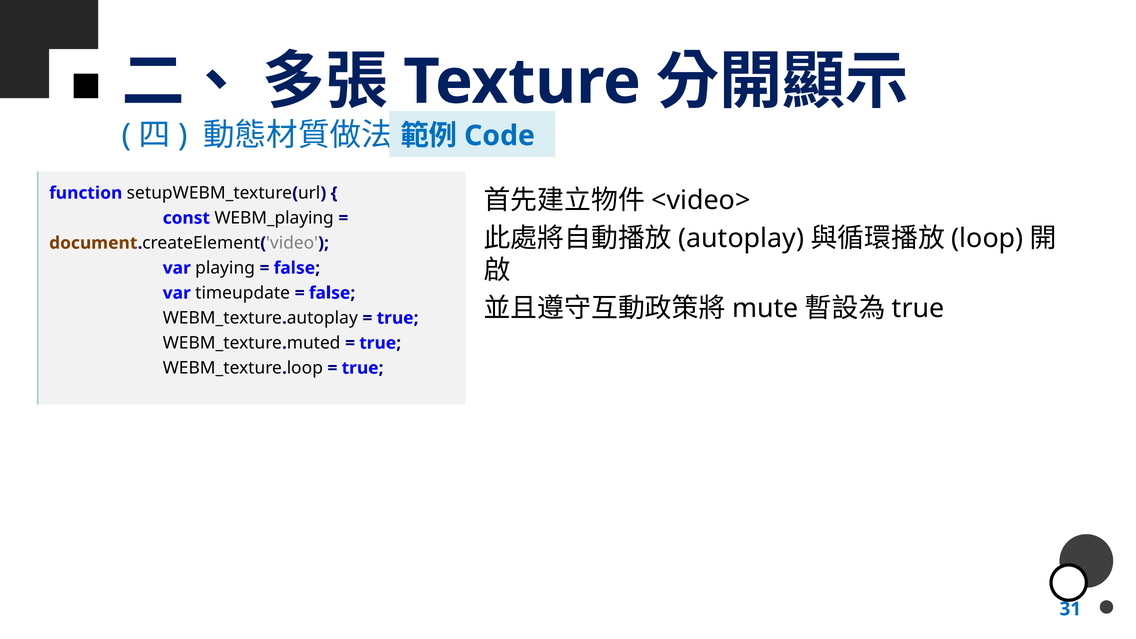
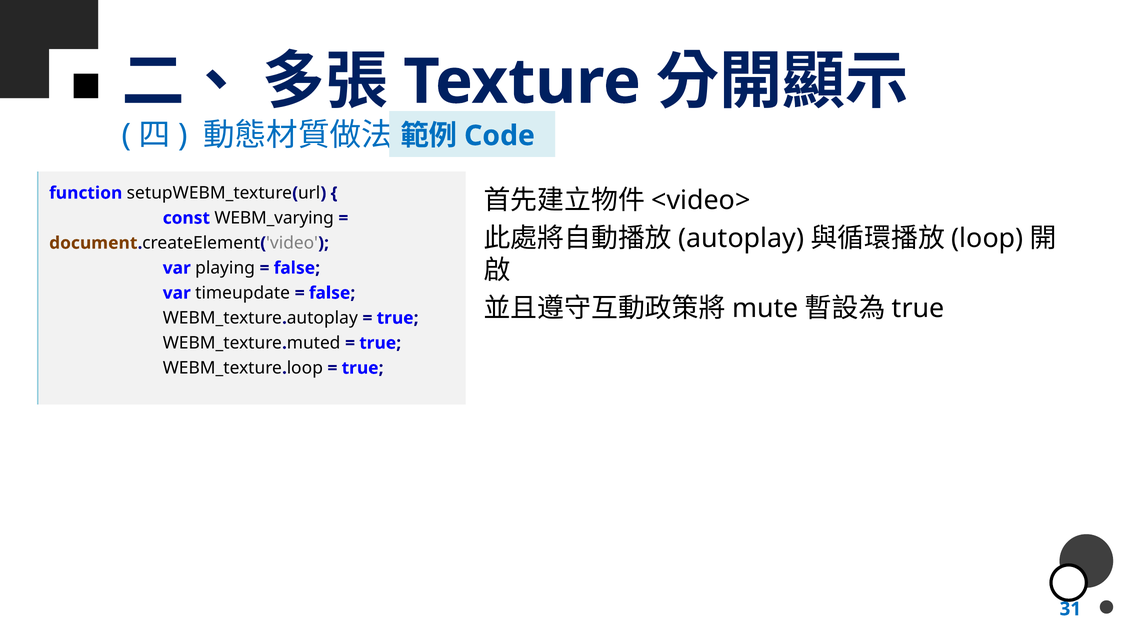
WEBM_playing: WEBM_playing -> WEBM_varying (274, 218)
